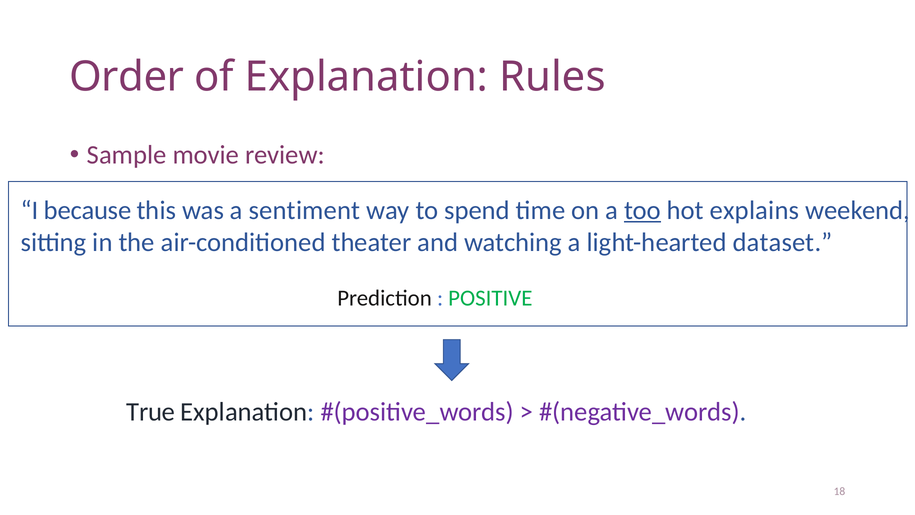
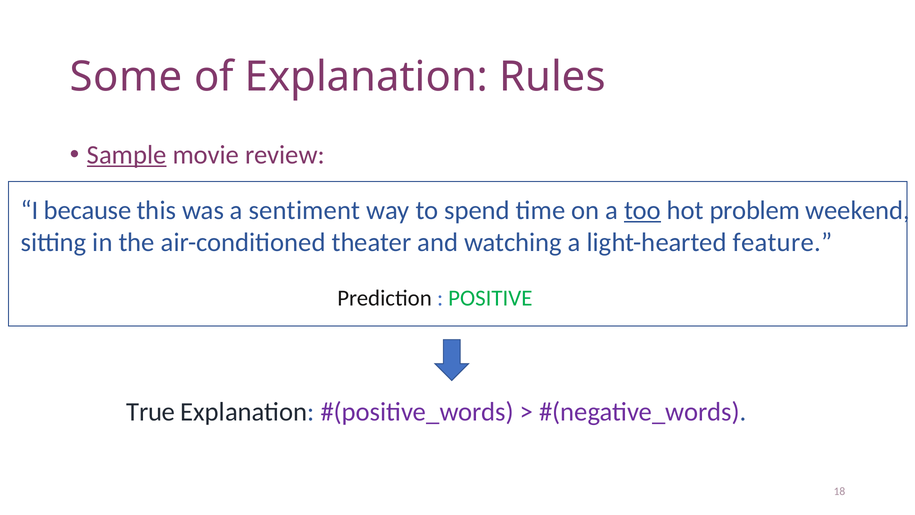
Order: Order -> Some (126, 77)
Sample underline: none -> present (127, 155)
explains: explains -> problem (755, 210)
dataset: dataset -> feature (783, 242)
